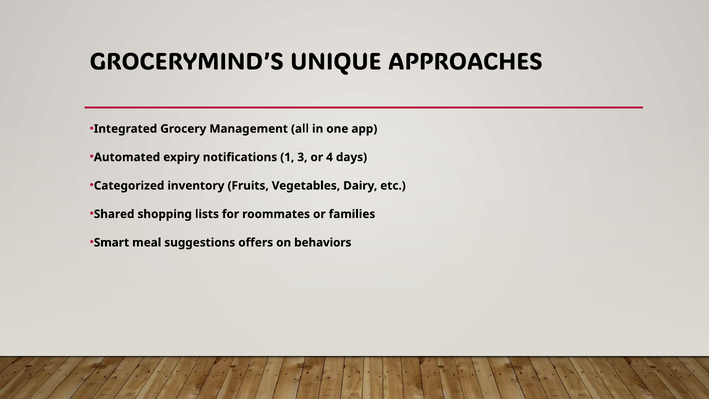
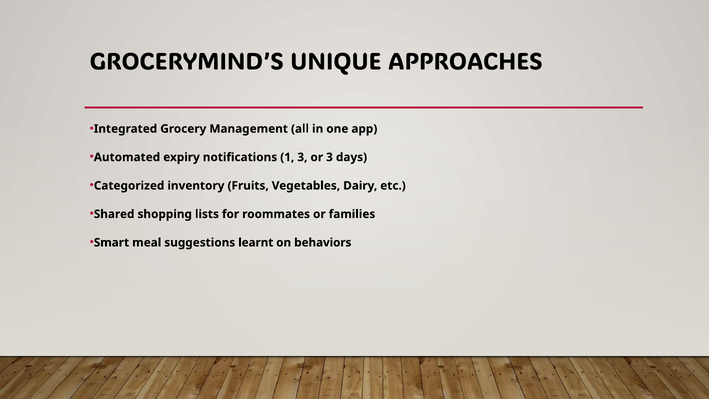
or 4: 4 -> 3 (330, 157)
offers: offers -> learnt (256, 242)
